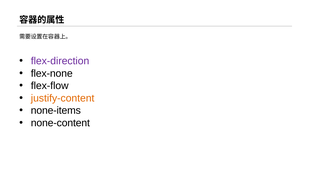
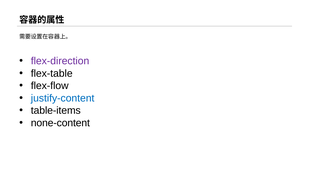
flex-none: flex-none -> flex-table (52, 73)
justify-content colour: orange -> blue (63, 98)
none-items: none-items -> table-items (56, 110)
